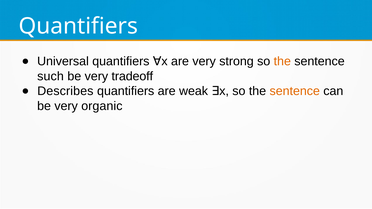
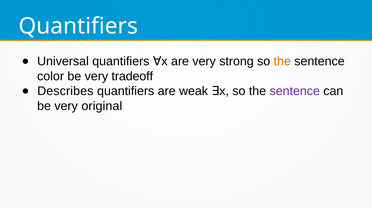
such: such -> color (51, 76)
sentence colour: orange -> purple (295, 91)
organic: organic -> original (102, 106)
